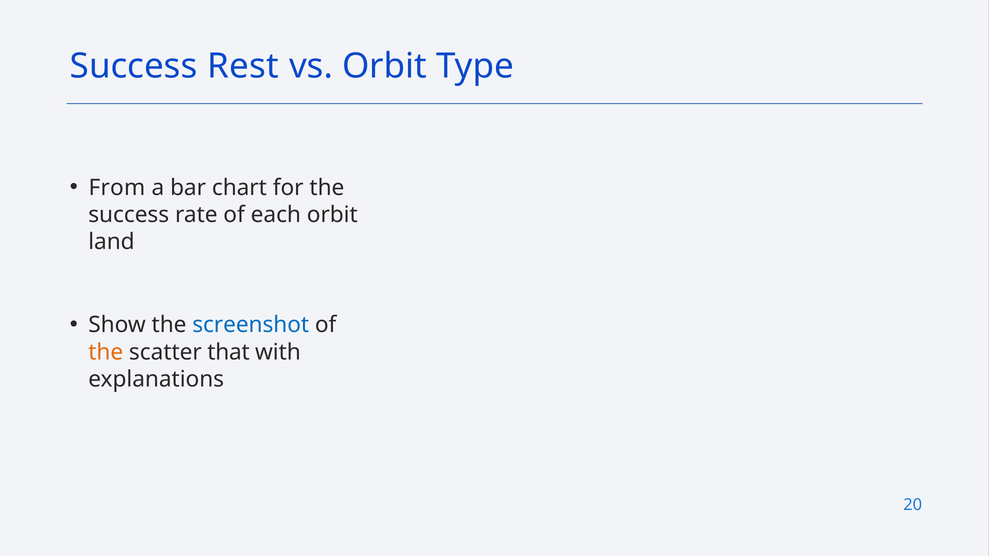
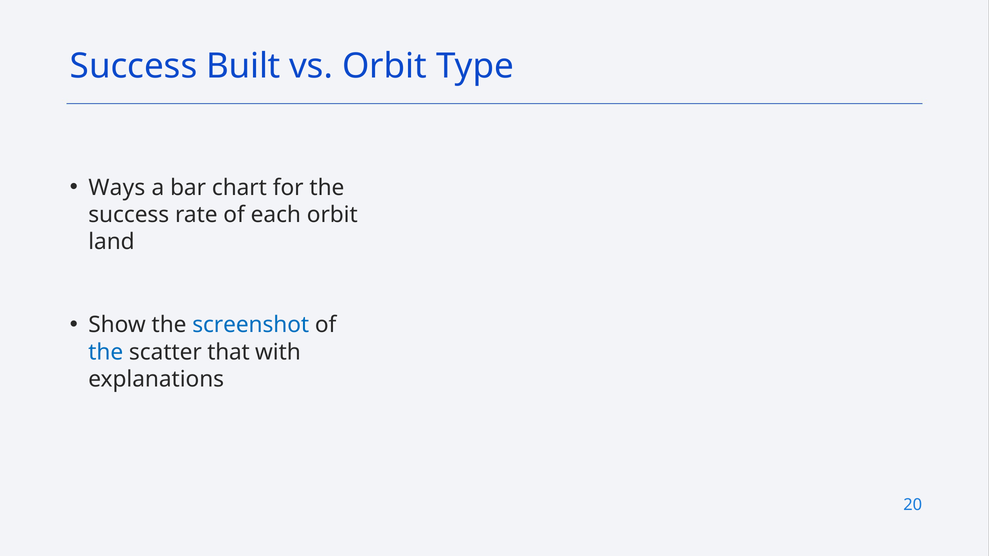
Rest: Rest -> Built (243, 66)
From: From -> Ways (117, 188)
the colour: orange -> blue (106, 352)
